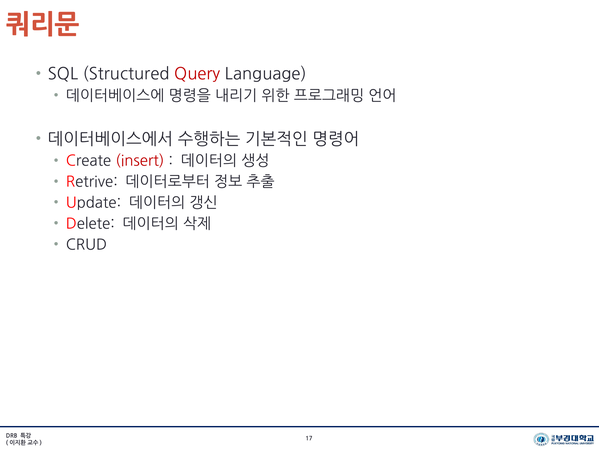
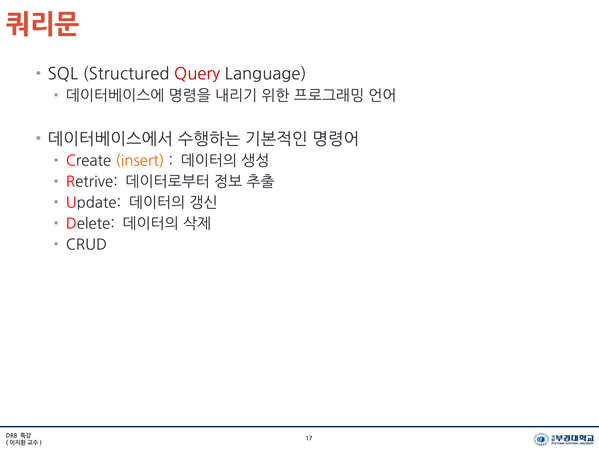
insert colour: red -> orange (140, 161)
